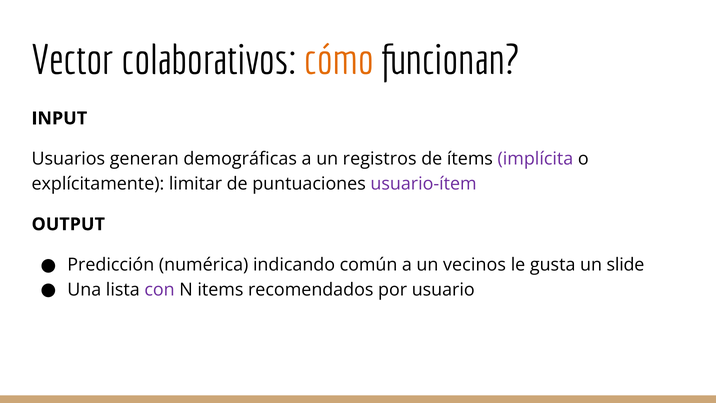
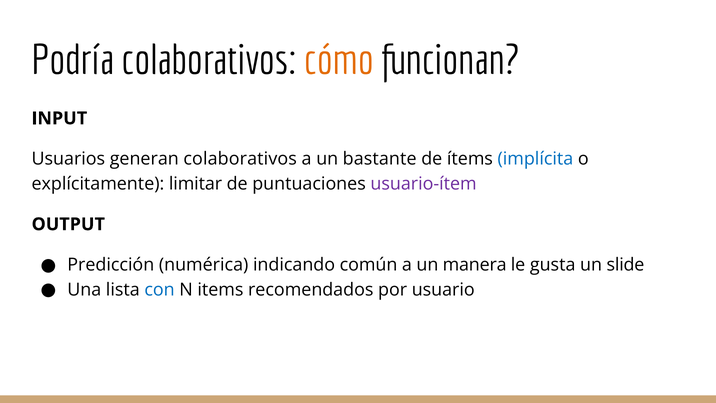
Vector: Vector -> Podría (73, 61)
generan demográficas: demográficas -> colaborativos (240, 159)
registros: registros -> bastante (380, 159)
implícita colour: purple -> blue (535, 159)
vecinos: vecinos -> manera (475, 265)
con colour: purple -> blue (160, 289)
